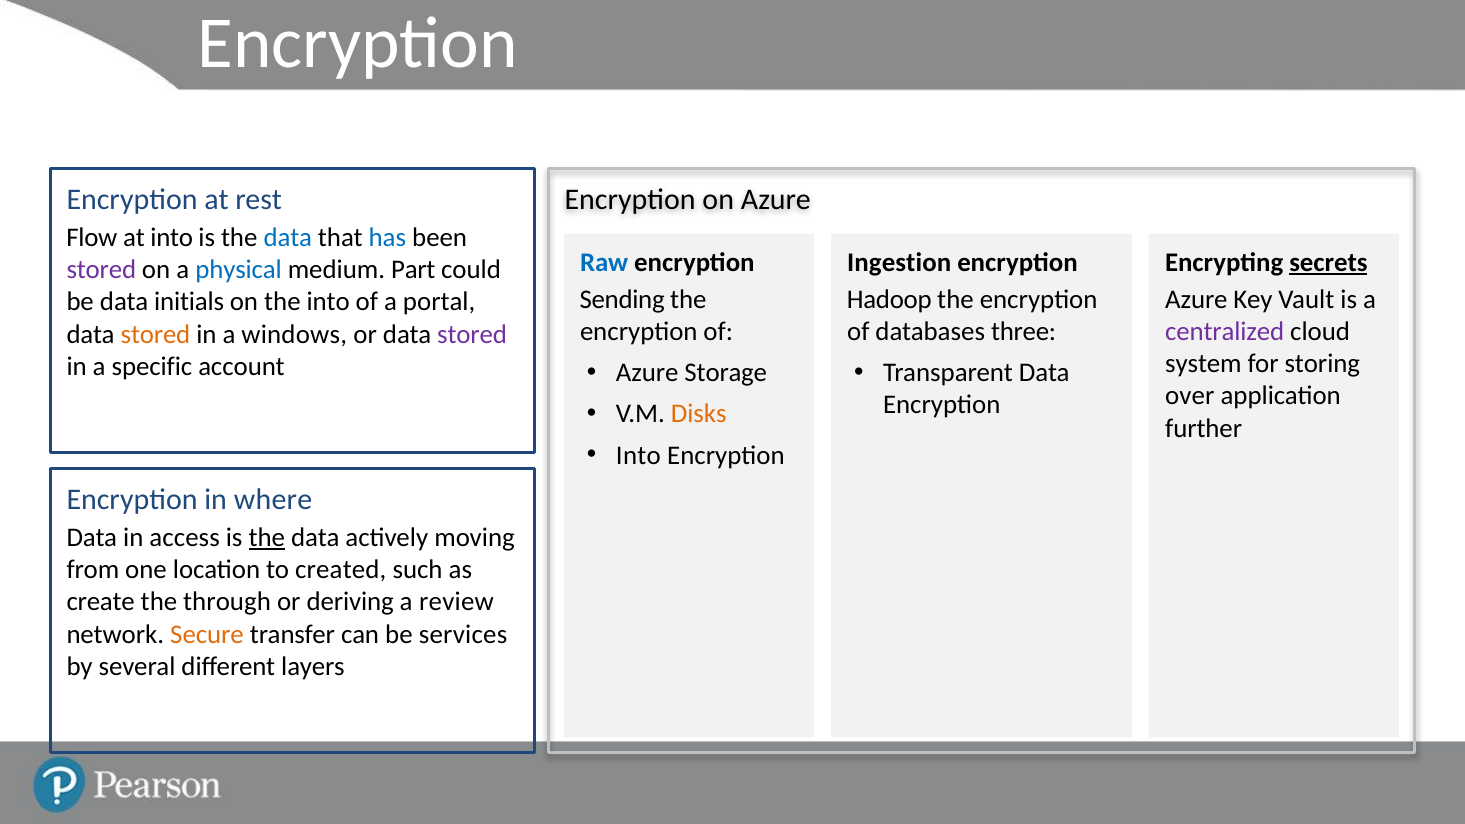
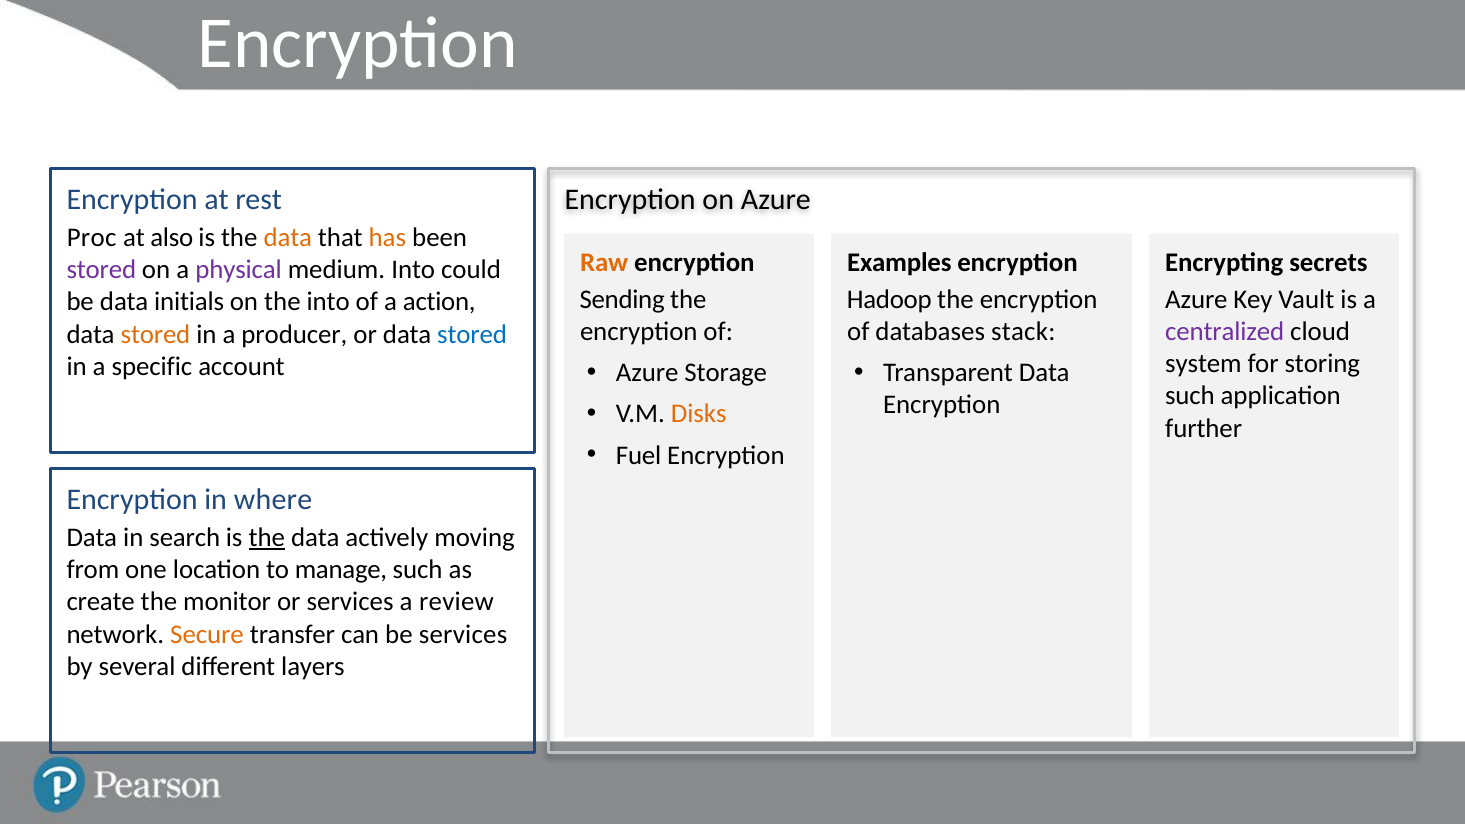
Flow: Flow -> Proc (92, 237)
at into: into -> also (172, 237)
data colour: blue -> orange (288, 237)
has colour: blue -> orange (387, 237)
Raw colour: blue -> orange (604, 262)
Ingestion: Ingestion -> Examples (899, 262)
secrets underline: present -> none (1328, 262)
physical colour: blue -> purple (239, 270)
medium Part: Part -> Into (413, 270)
portal: portal -> action (439, 302)
three: three -> stack (1023, 331)
windows: windows -> producer (294, 334)
stored colour: purple -> blue (472, 334)
over: over -> such (1190, 396)
Into: Into -> Fuel (639, 455)
access: access -> search (185, 538)
created: created -> manage (341, 570)
through: through -> monitor (227, 602)
or deriving: deriving -> services (350, 602)
